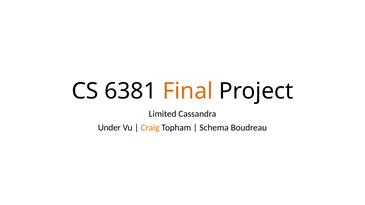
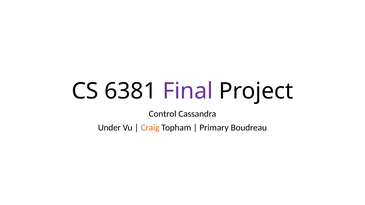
Final colour: orange -> purple (188, 91)
Limited: Limited -> Control (163, 114)
Schema: Schema -> Primary (214, 128)
